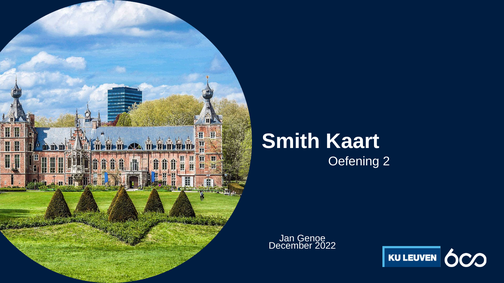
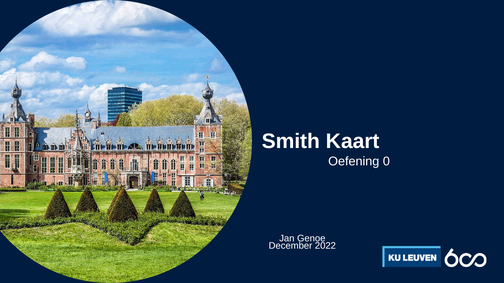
2: 2 -> 0 (386, 161)
